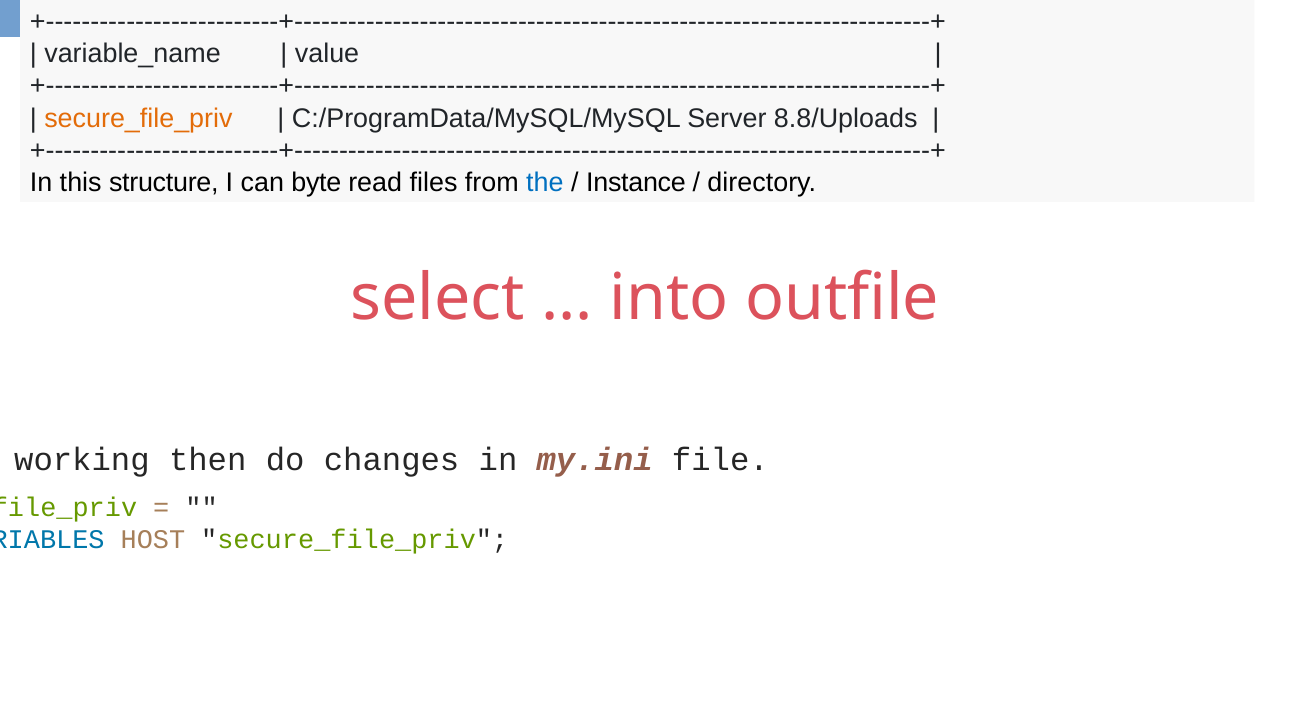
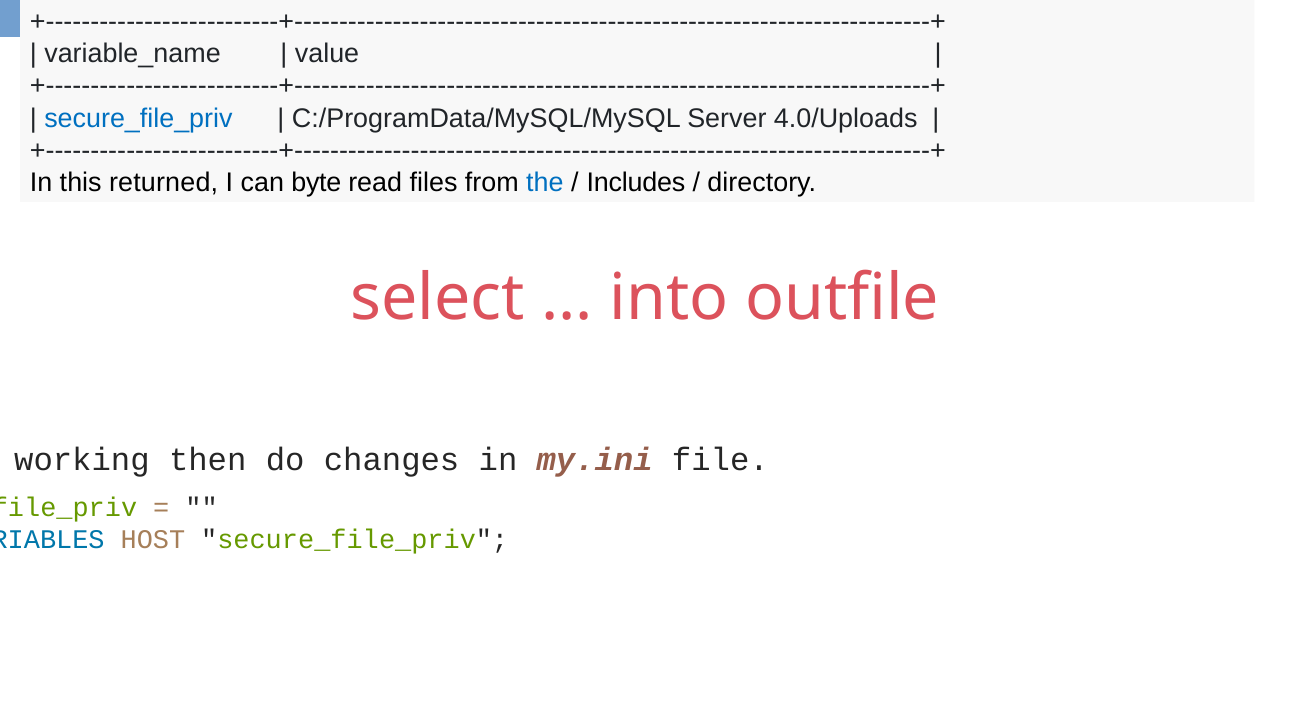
secure_file_priv colour: orange -> blue (138, 118)
8.8/Uploads: 8.8/Uploads -> 4.0/Uploads (846, 118)
structure: structure -> returned (164, 183)
Instance: Instance -> Includes (636, 183)
